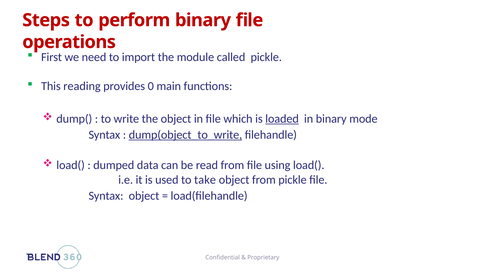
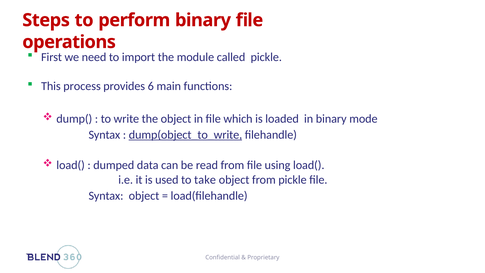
reading: reading -> process (82, 86)
0: 0 -> 6 (151, 86)
loaded underline: present -> none (282, 119)
